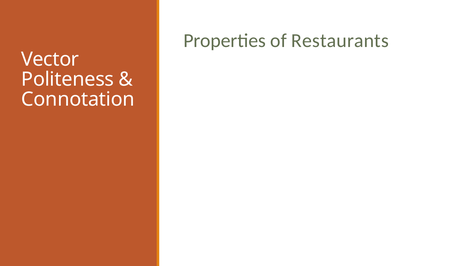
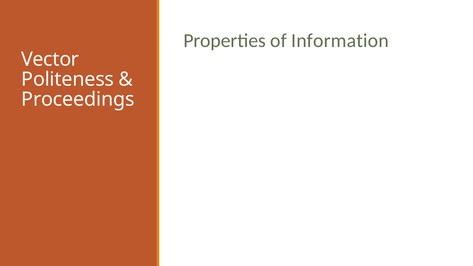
Restaurants: Restaurants -> Information (340, 41)
Connotation: Connotation -> Proceedings (78, 99)
